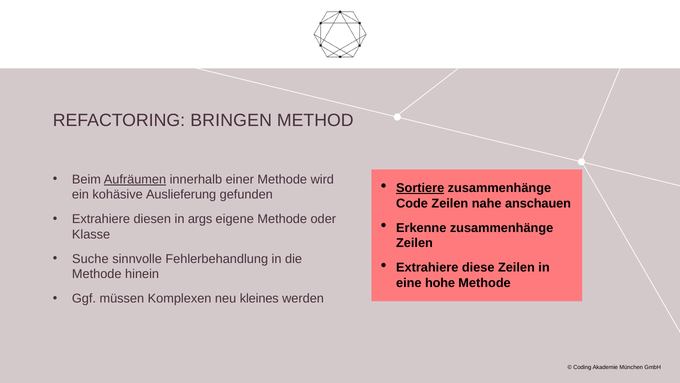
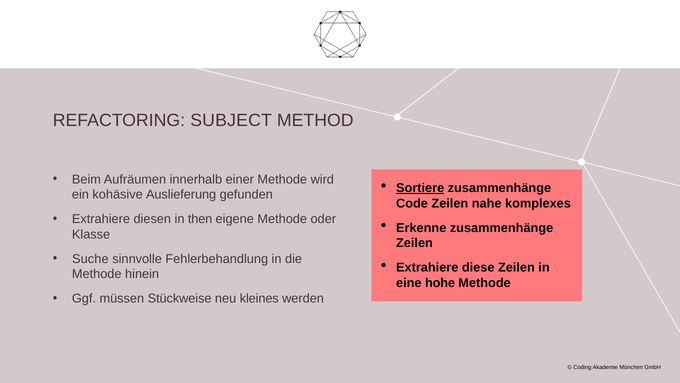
BRINGEN: BRINGEN -> SUBJECT (231, 120)
Aufräumen underline: present -> none (135, 179)
anschauen: anschauen -> komplexes (538, 203)
args: args -> then (200, 219)
Komplexen: Komplexen -> Stückweise (180, 298)
